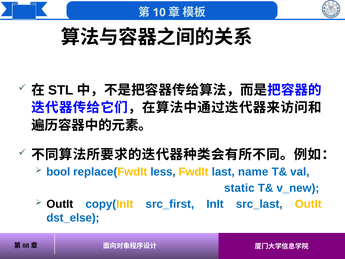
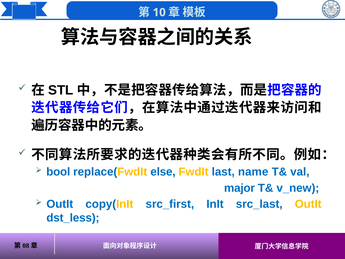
less: less -> else (163, 172)
static: static -> major (239, 188)
OutIt colour: black -> blue (60, 204)
dst_else: dst_else -> dst_less (73, 218)
